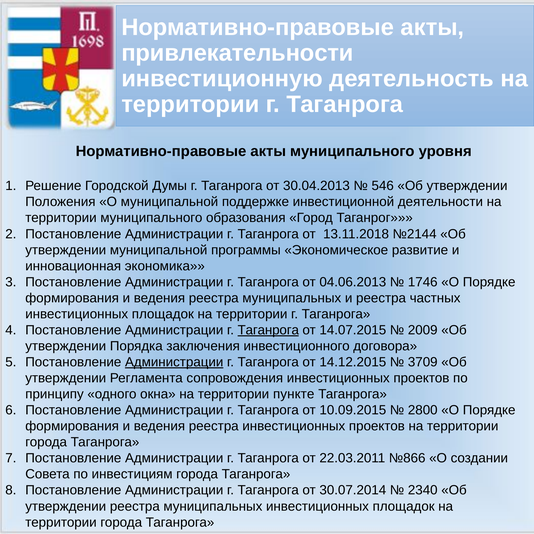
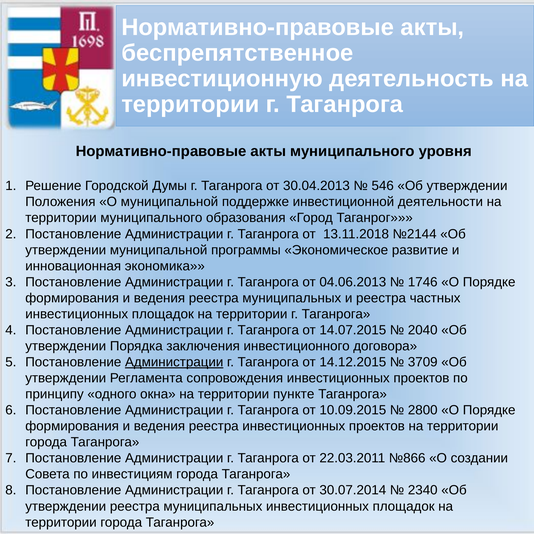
привлекательности: привлекательности -> беспрепятственное (237, 53)
Таганрога underline: present -> none (268, 330)
2009: 2009 -> 2040 (423, 330)
